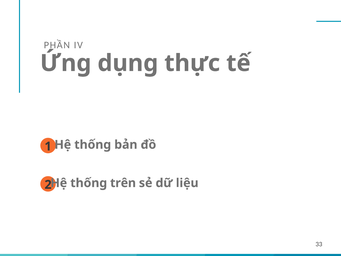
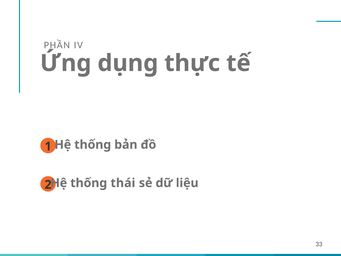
trên: trên -> thái (123, 183)
